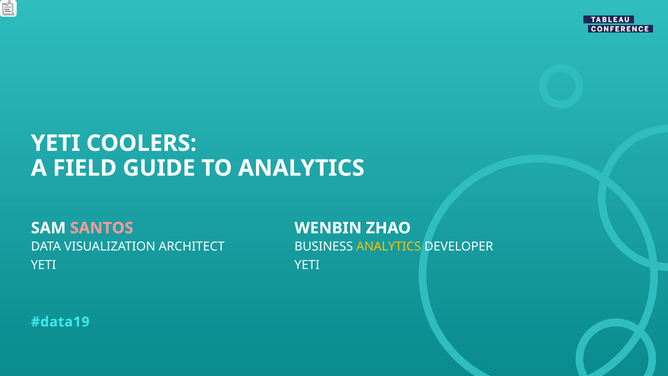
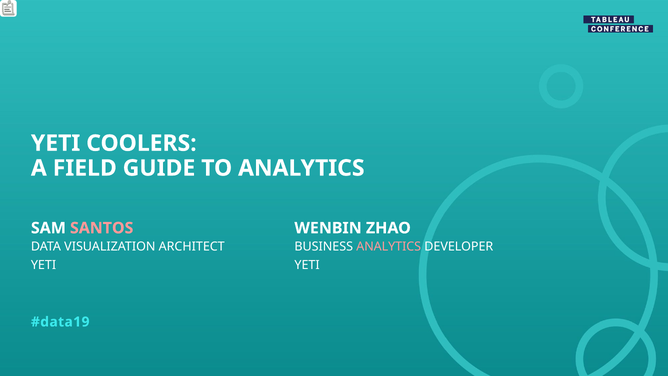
ANALYTICS colour: yellow -> pink (389, 247)
